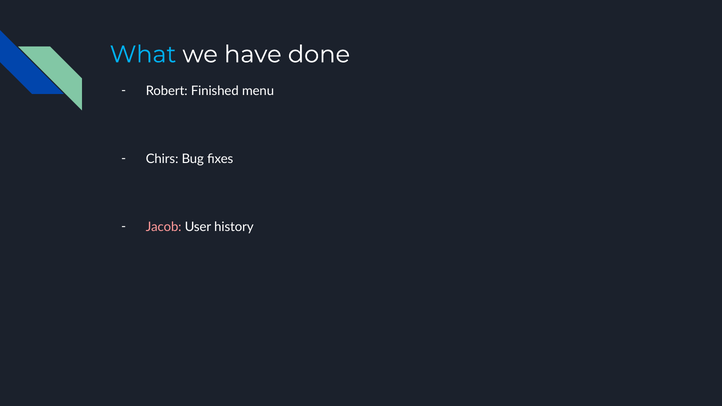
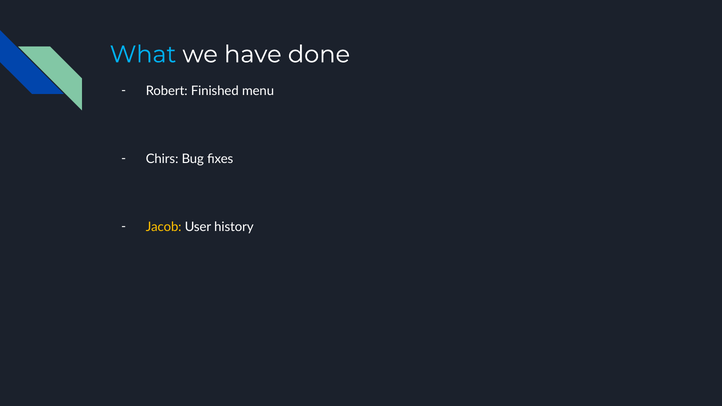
Jacob colour: pink -> yellow (164, 227)
